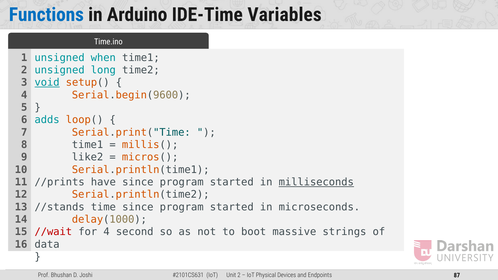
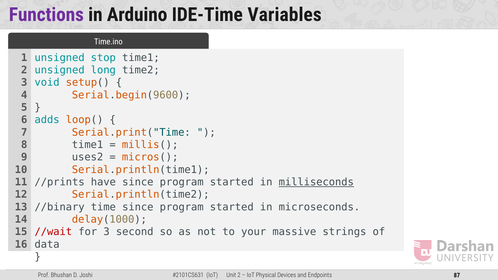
Functions colour: blue -> purple (46, 15)
when: when -> stop (103, 58)
void underline: present -> none (47, 83)
like2: like2 -> uses2 (88, 157)
//stands: //stands -> //binary (60, 207)
for 4: 4 -> 3 (107, 232)
boot: boot -> your (254, 232)
